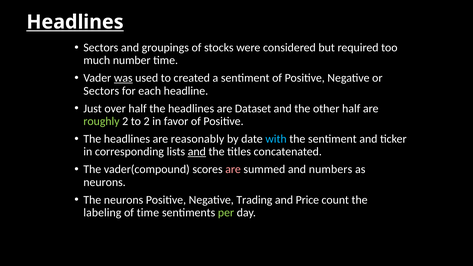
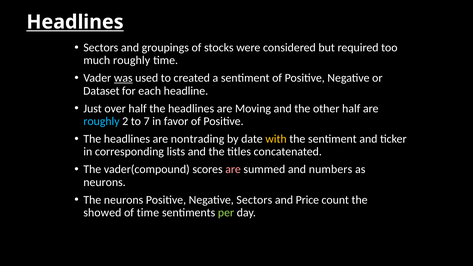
much number: number -> roughly (132, 60)
Sectors: Sectors -> Dataset (101, 91)
Dataset: Dataset -> Moving (253, 109)
roughly colour: light green -> light blue (101, 121)
to 2: 2 -> 7 (147, 121)
reasonably: reasonably -> nontrading (198, 139)
with colour: light blue -> yellow (276, 139)
and underline: present -> none (197, 152)
Negative Trading: Trading -> Sectors (254, 200)
labeling: labeling -> showed (102, 213)
